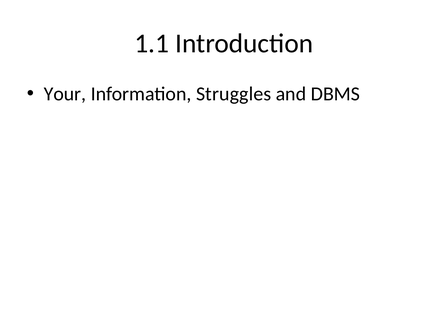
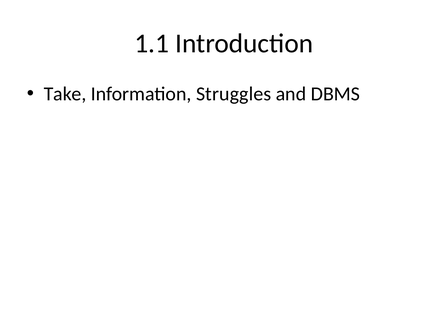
Your: Your -> Take (65, 94)
